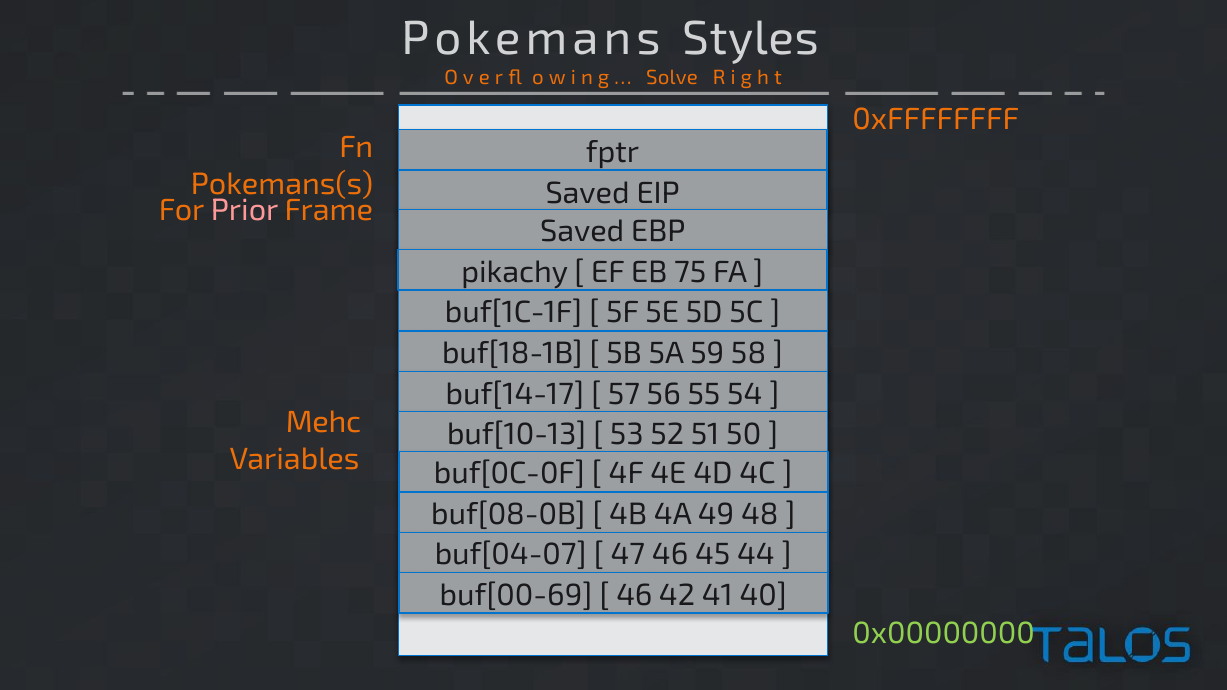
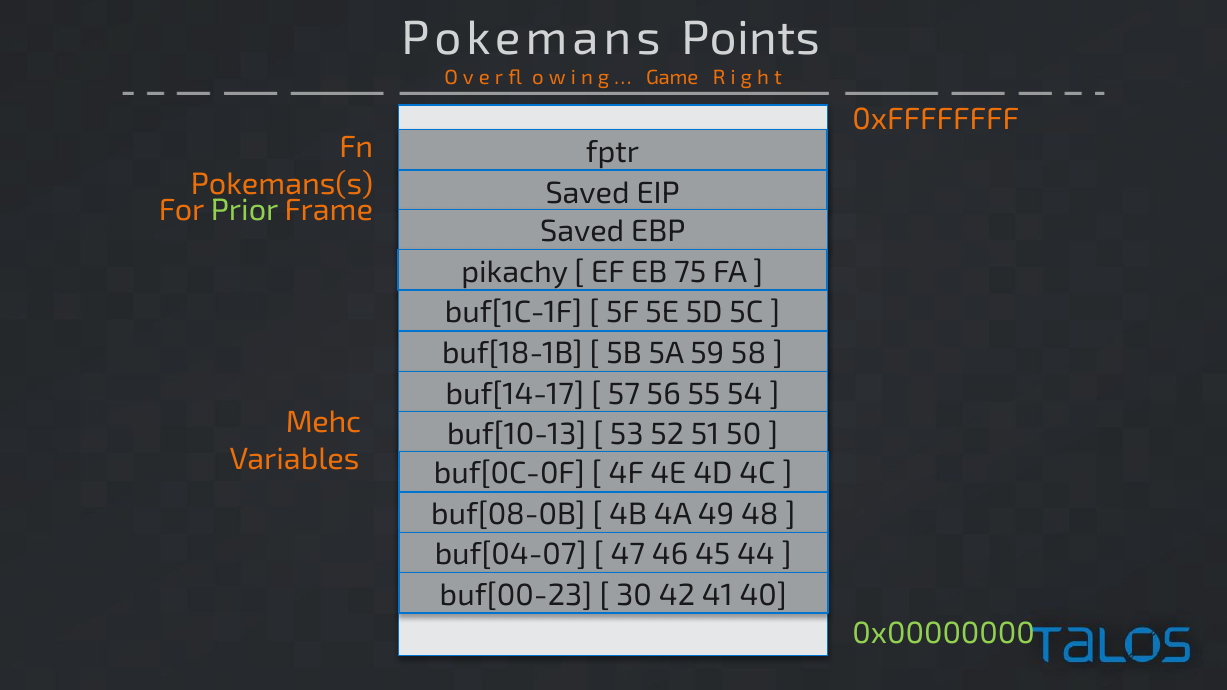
Styles: Styles -> Points (751, 39)
Solve: Solve -> Game (672, 78)
Prior colour: pink -> light green (245, 210)
buf[00-69: buf[00-69 -> buf[00-23 (516, 595)
46: 46 -> 30 (634, 595)
